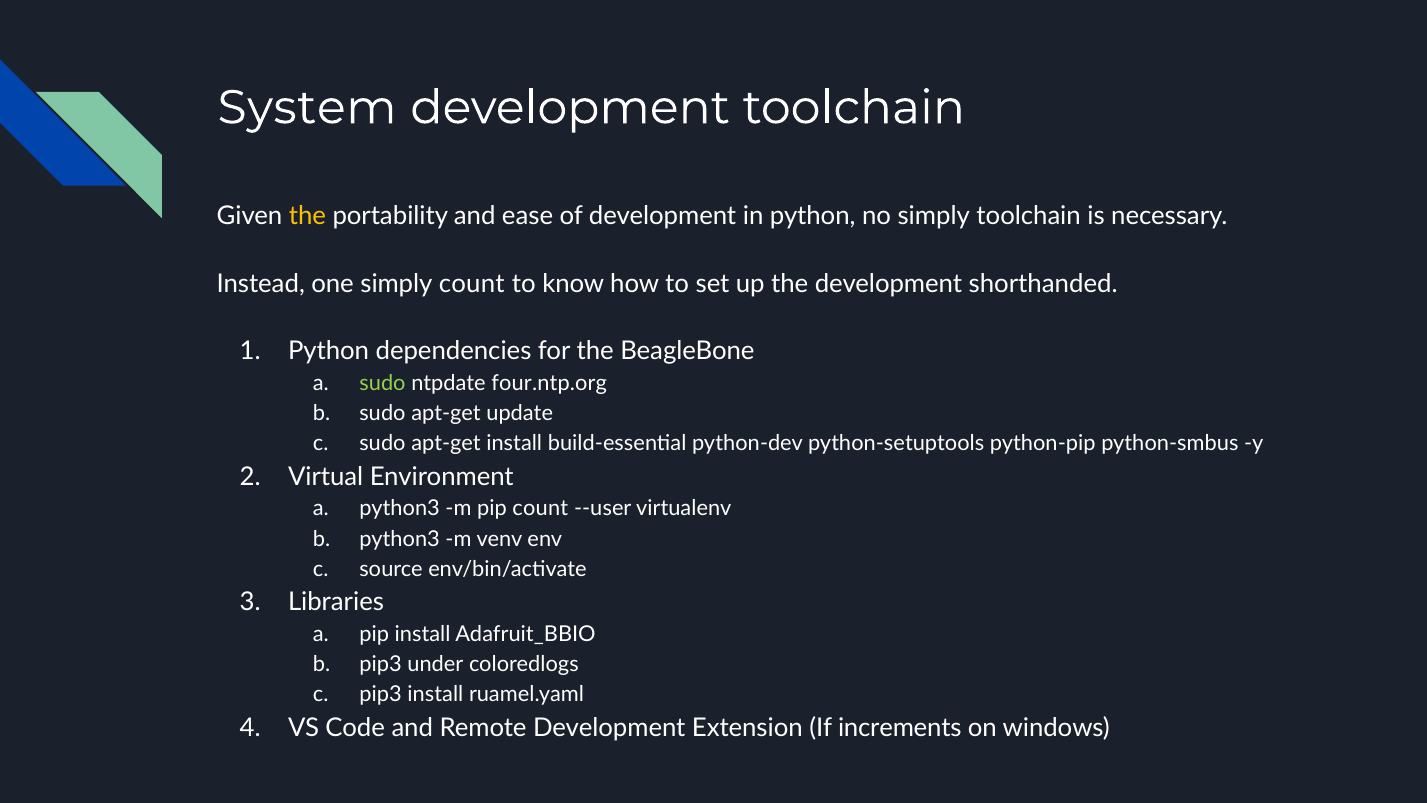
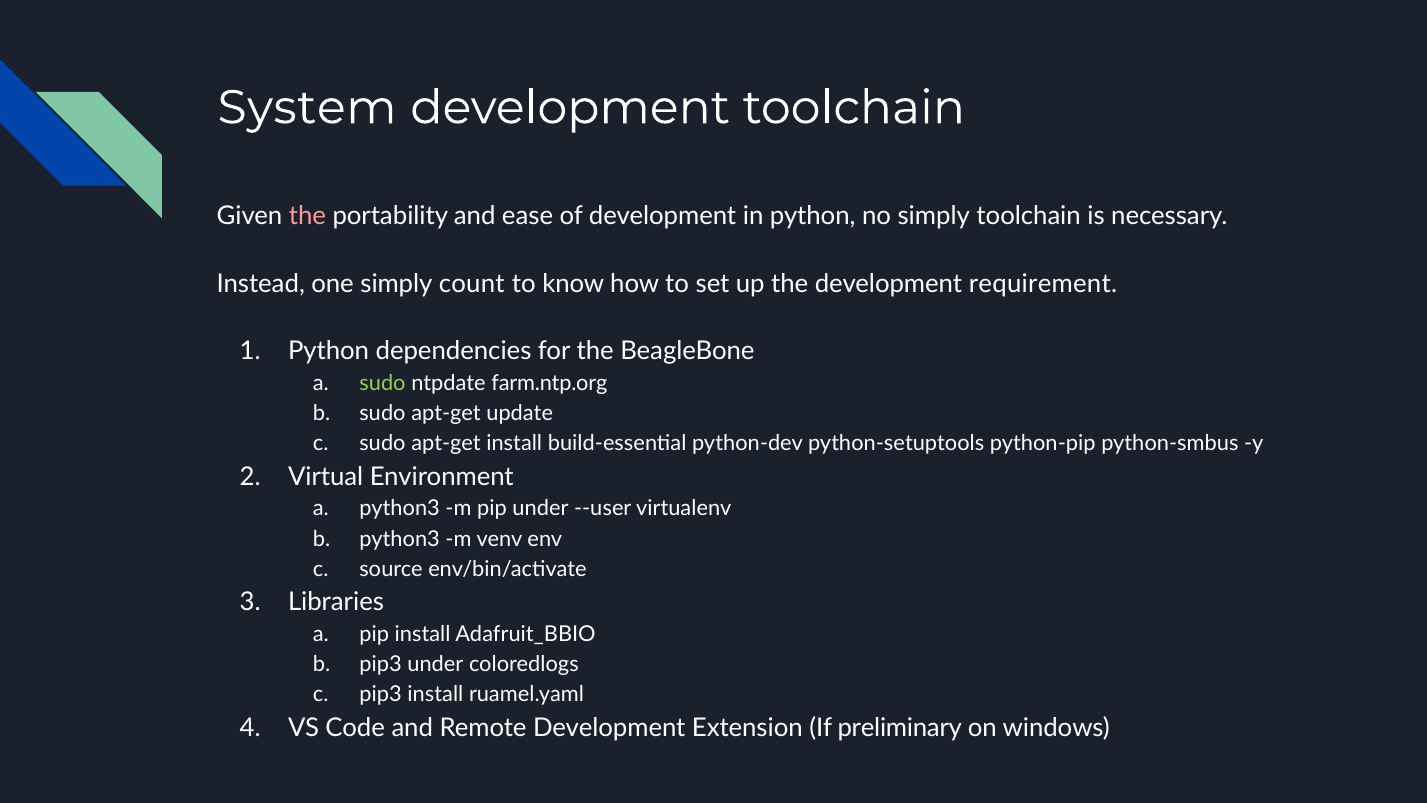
the colour: yellow -> pink (307, 216)
shorthanded: shorthanded -> requirement (1043, 283)
four.ntp.org: four.ntp.org -> farm.ntp.org (549, 383)
pip count: count -> under (540, 509)
increments: increments -> preliminary (900, 728)
